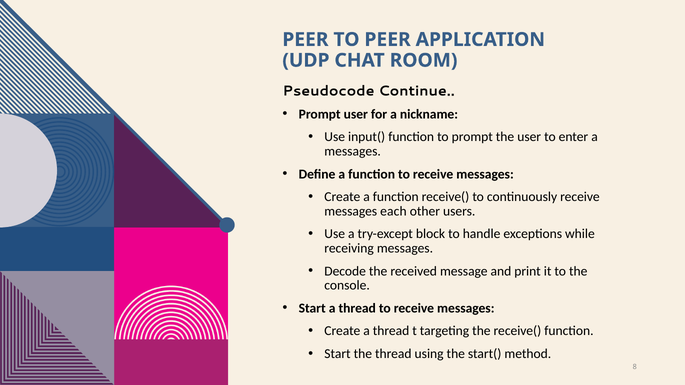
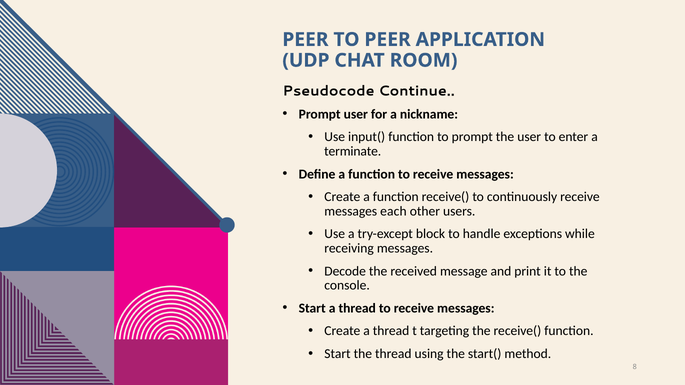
messages: messages -> terminate (353, 151)
